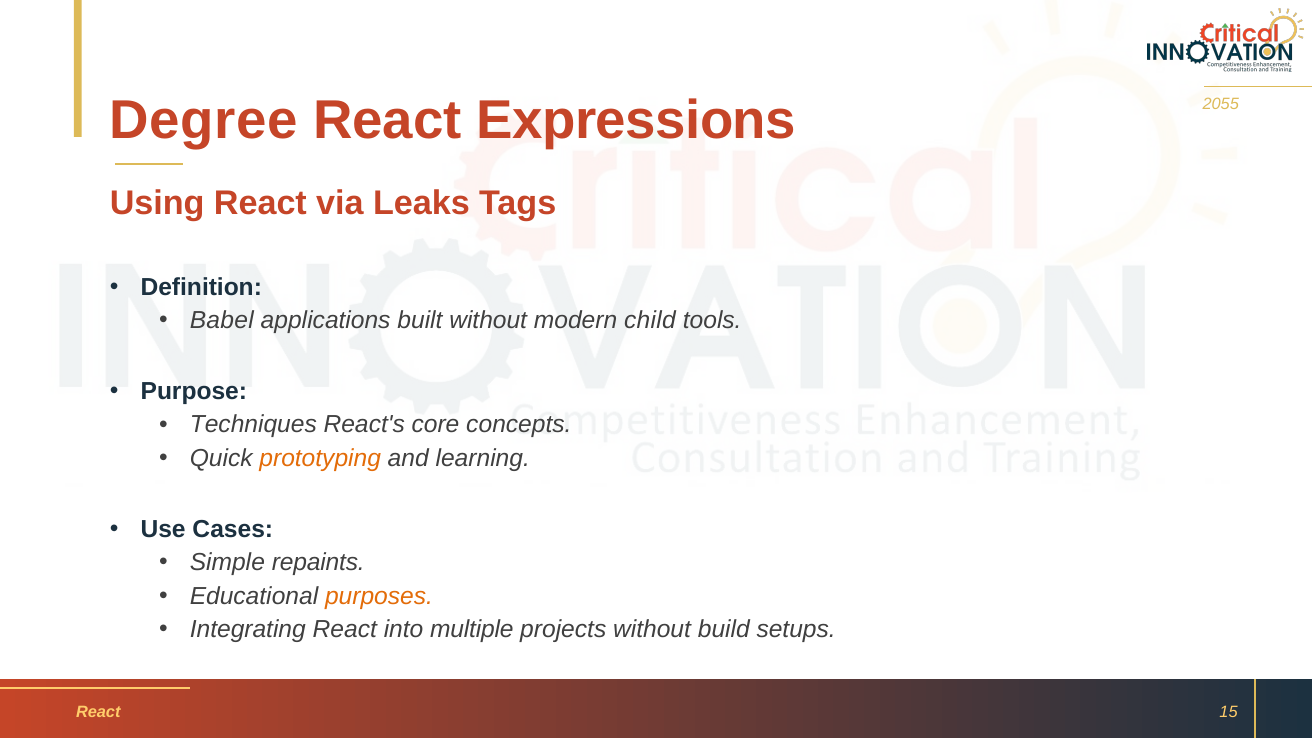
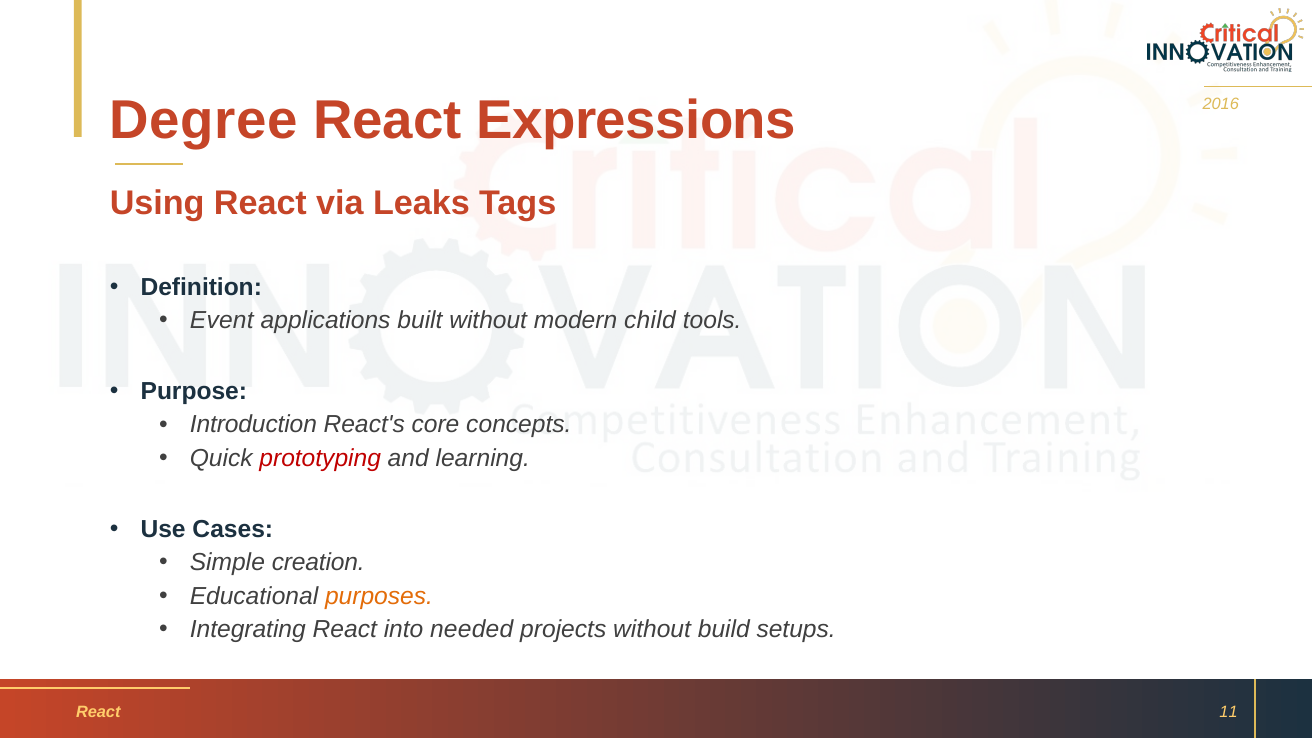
2055: 2055 -> 2016 (1221, 104)
Babel: Babel -> Event (222, 320)
Techniques: Techniques -> Introduction (253, 425)
prototyping colour: orange -> red (320, 458)
repaints: repaints -> creation (318, 563)
multiple: multiple -> needed (472, 630)
15: 15 -> 11 (1229, 713)
